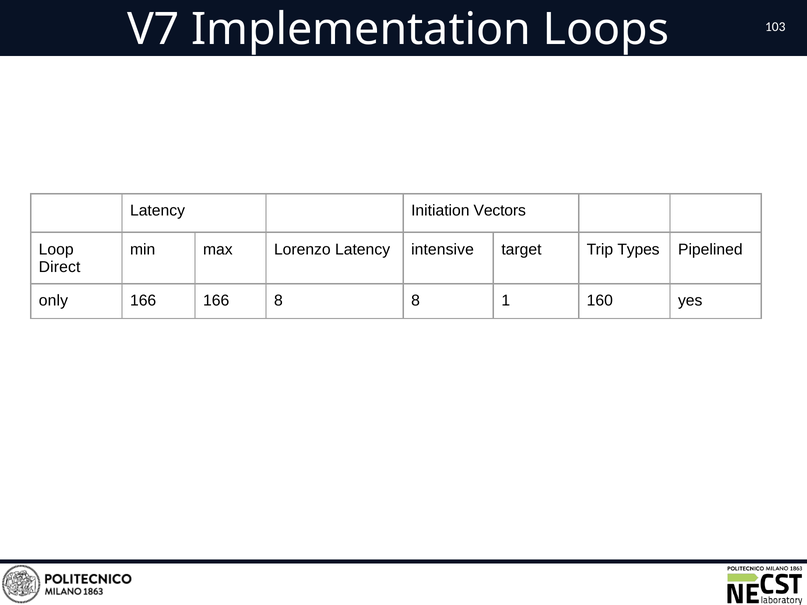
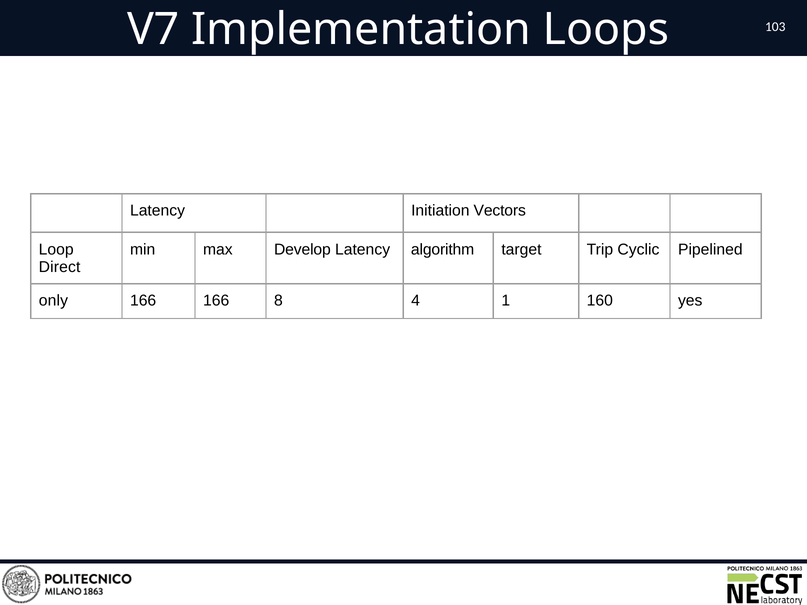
Lorenzo: Lorenzo -> Develop (302, 249)
intensive: intensive -> algorithm (443, 249)
Types: Types -> Cyclic (638, 249)
8 8: 8 -> 4 (415, 301)
